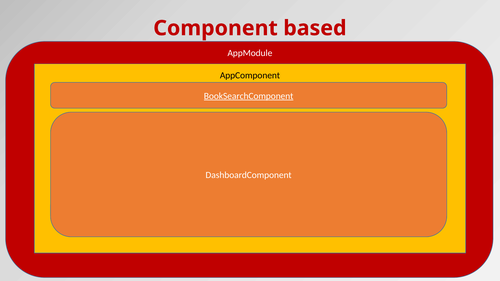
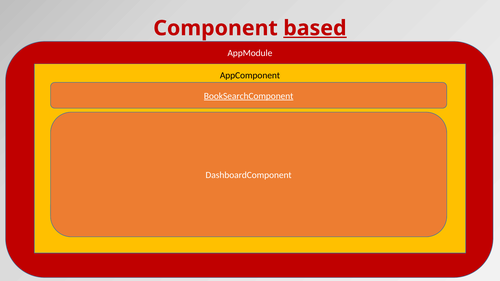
based underline: none -> present (315, 28)
